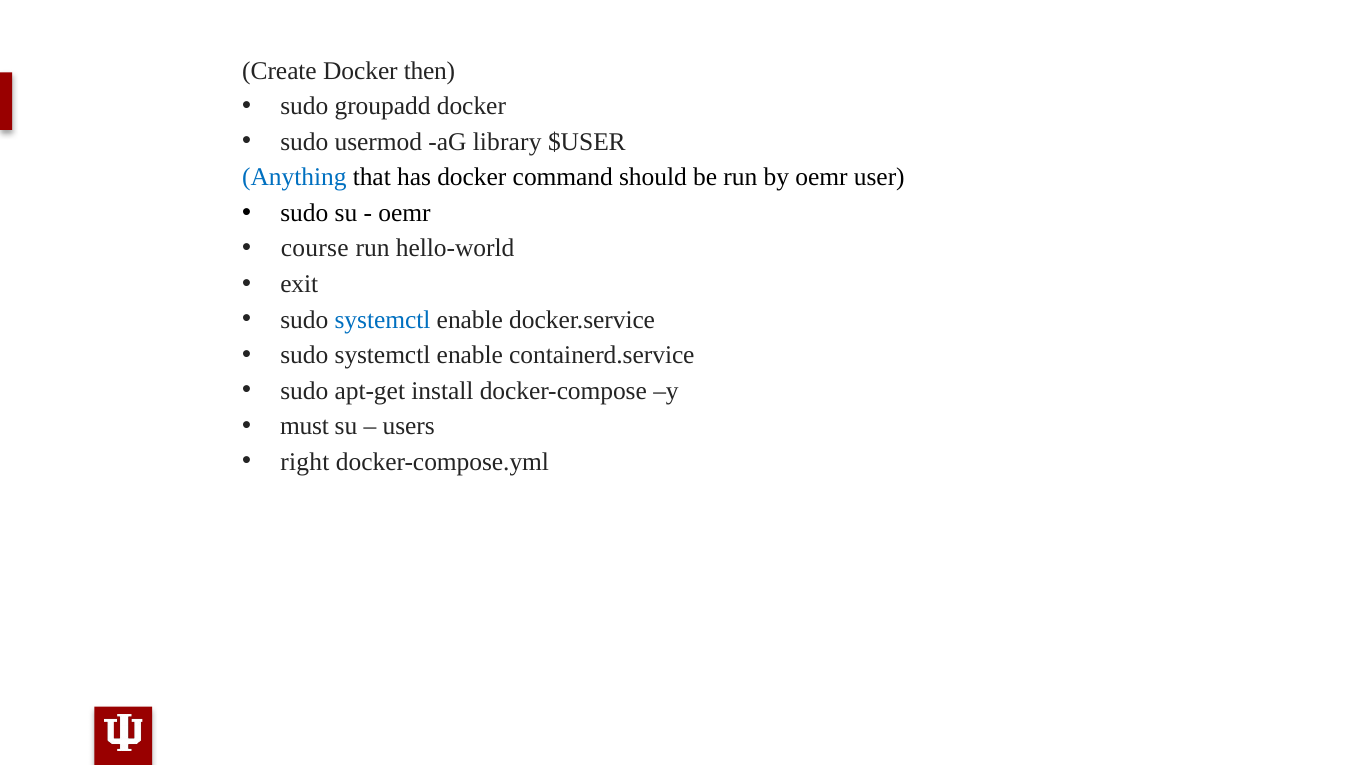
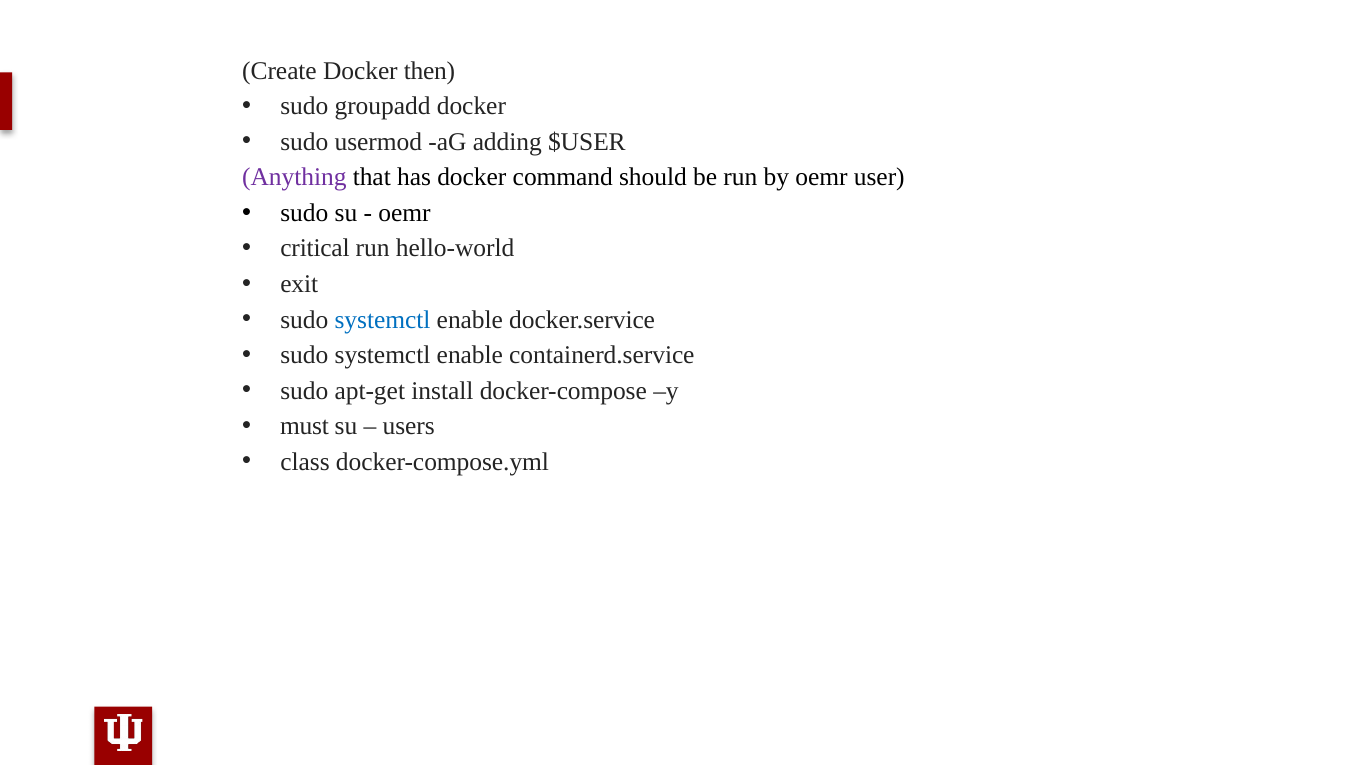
library: library -> adding (507, 142)
Anything colour: blue -> purple (294, 177)
course: course -> critical (315, 249)
right: right -> class (305, 462)
